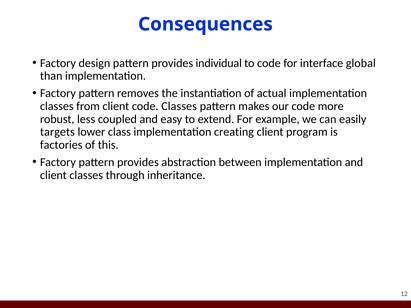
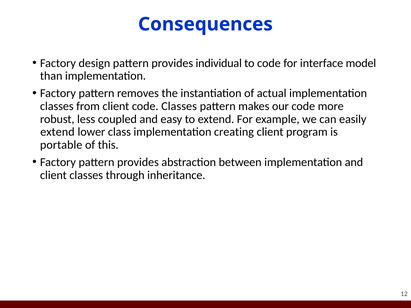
global: global -> model (361, 63)
targets: targets -> extend (57, 132)
factories: factories -> portable (61, 145)
